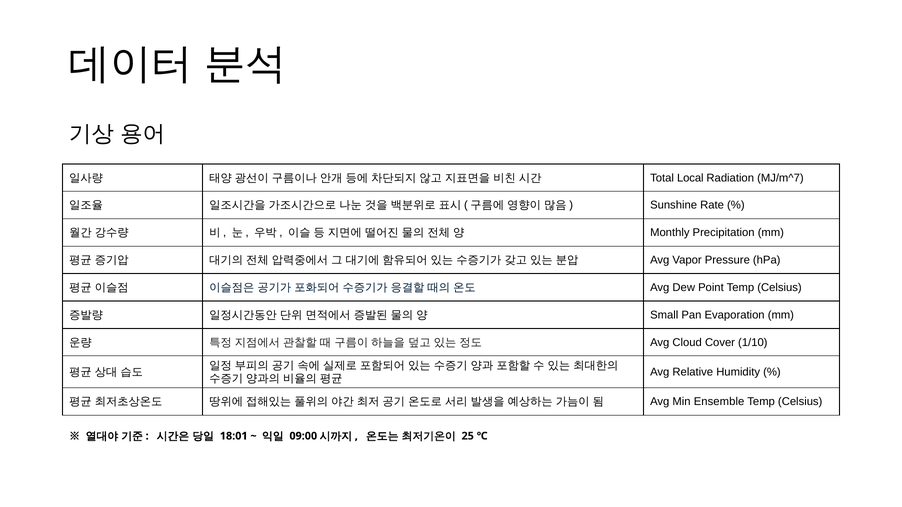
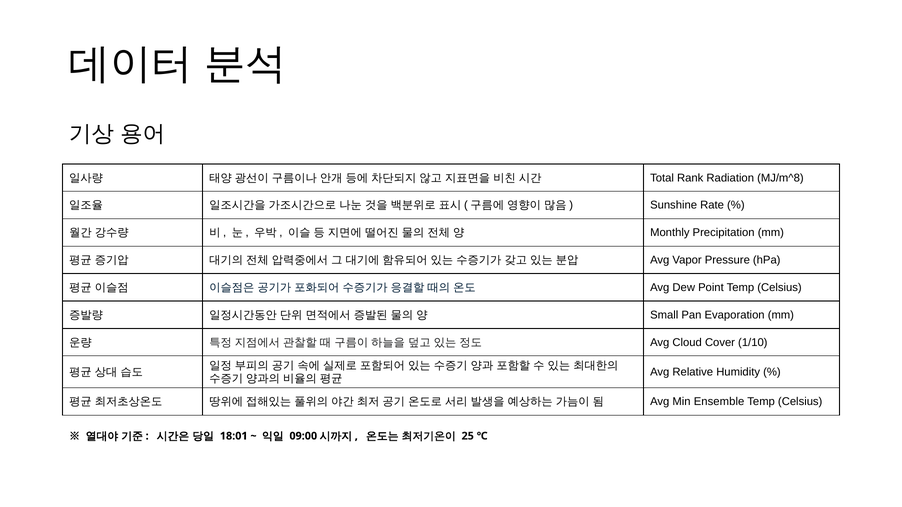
Local: Local -> Rank (690, 178)
MJ/m^7: MJ/m^7 -> MJ/m^8 (780, 178)
